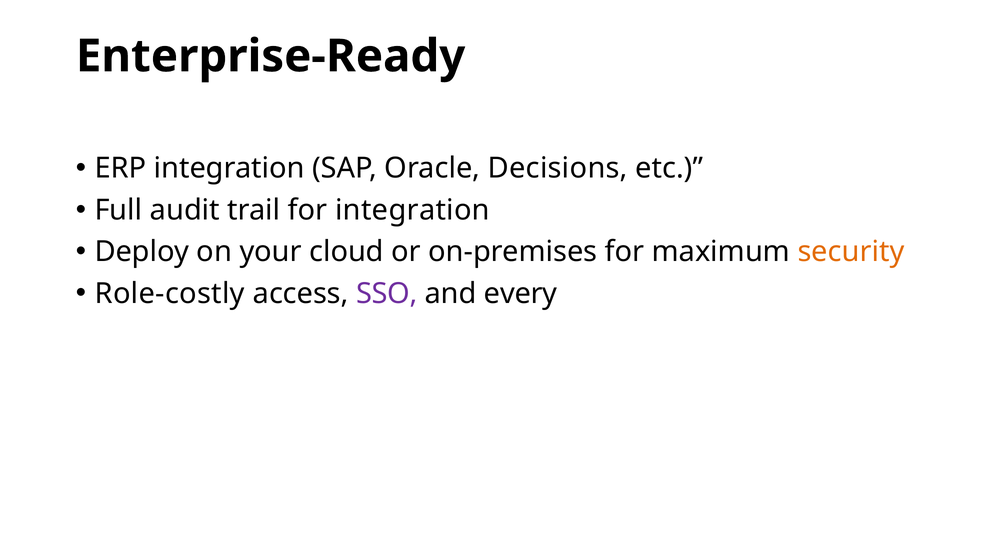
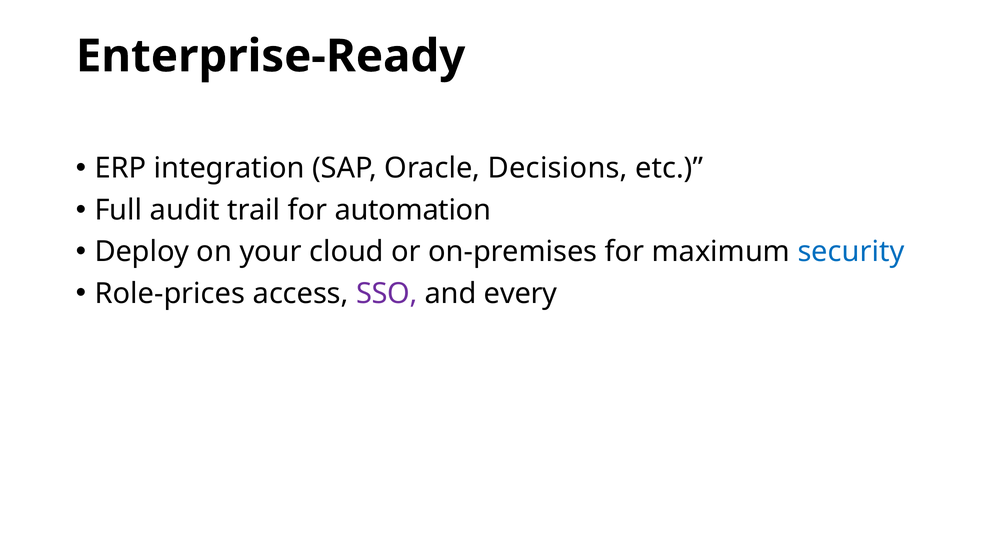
for integration: integration -> automation (413, 210)
security colour: orange -> blue (851, 252)
Role-costly: Role-costly -> Role-prices (170, 293)
